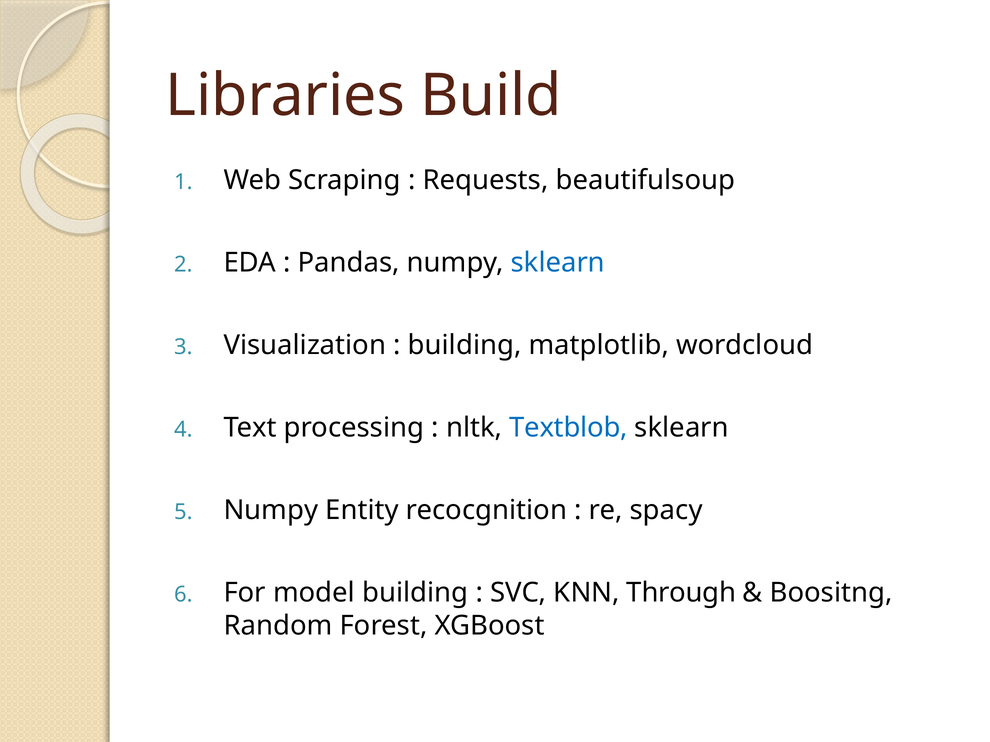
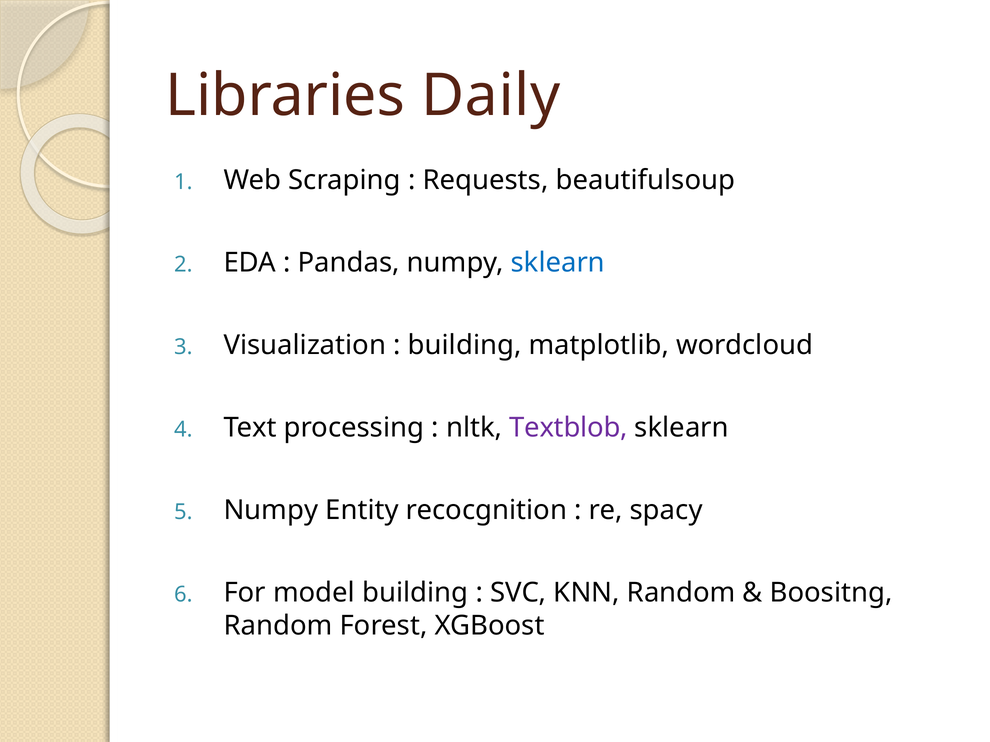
Build: Build -> Daily (491, 96)
Textblob colour: blue -> purple (568, 428)
KNN Through: Through -> Random (681, 593)
